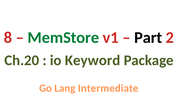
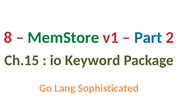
Part colour: black -> blue (148, 38)
Ch.20: Ch.20 -> Ch.15 (22, 60)
Intermediate: Intermediate -> Sophisticated (108, 88)
